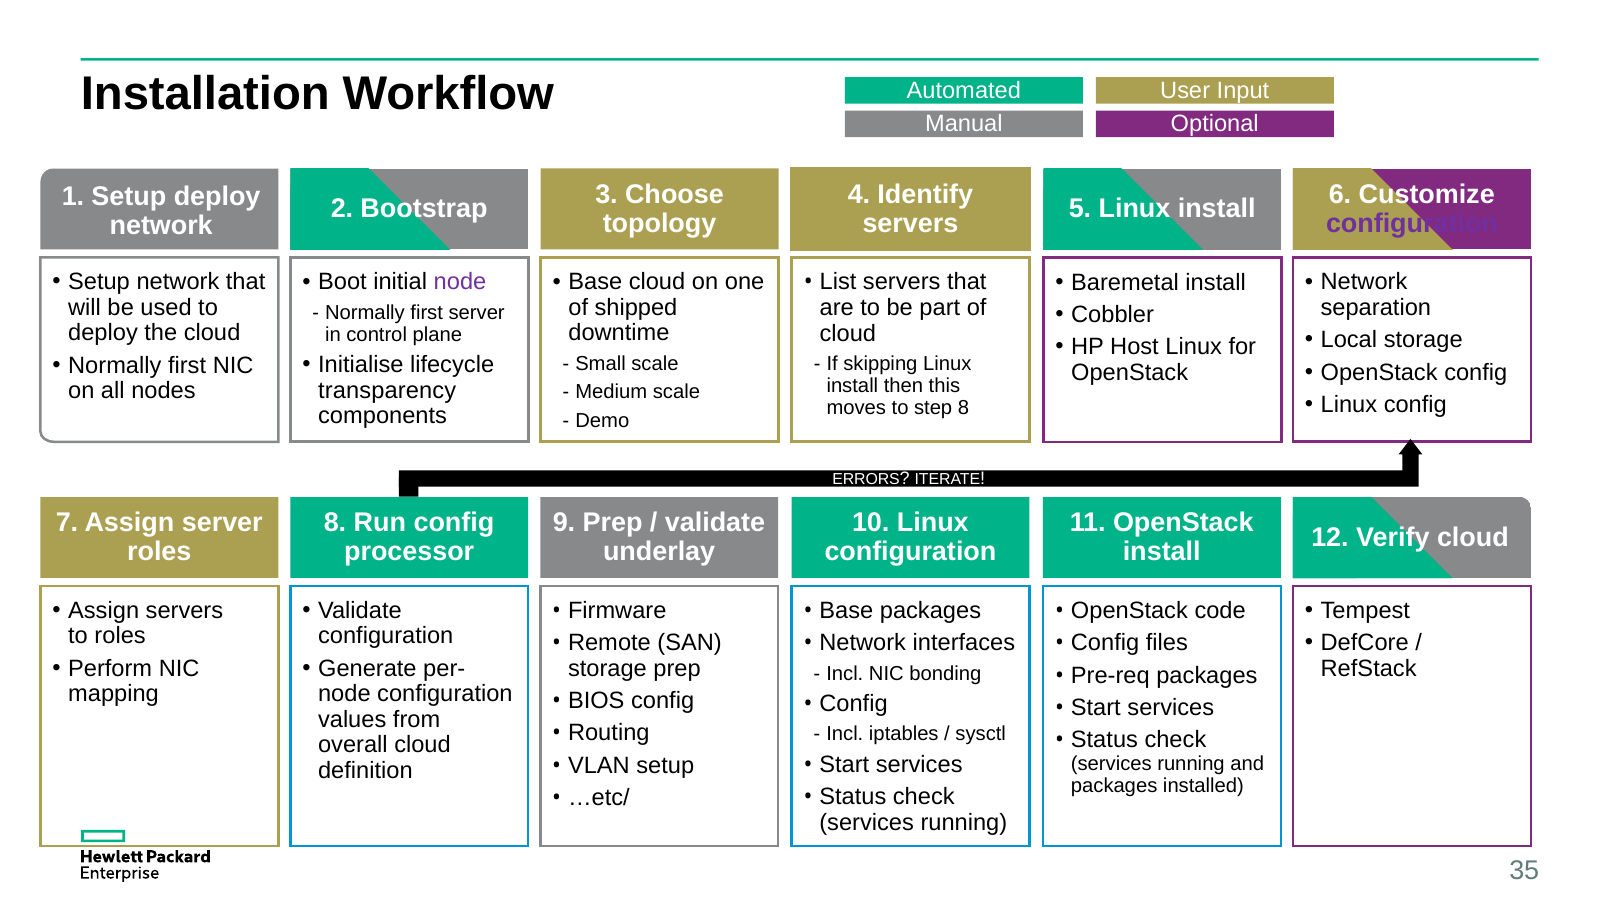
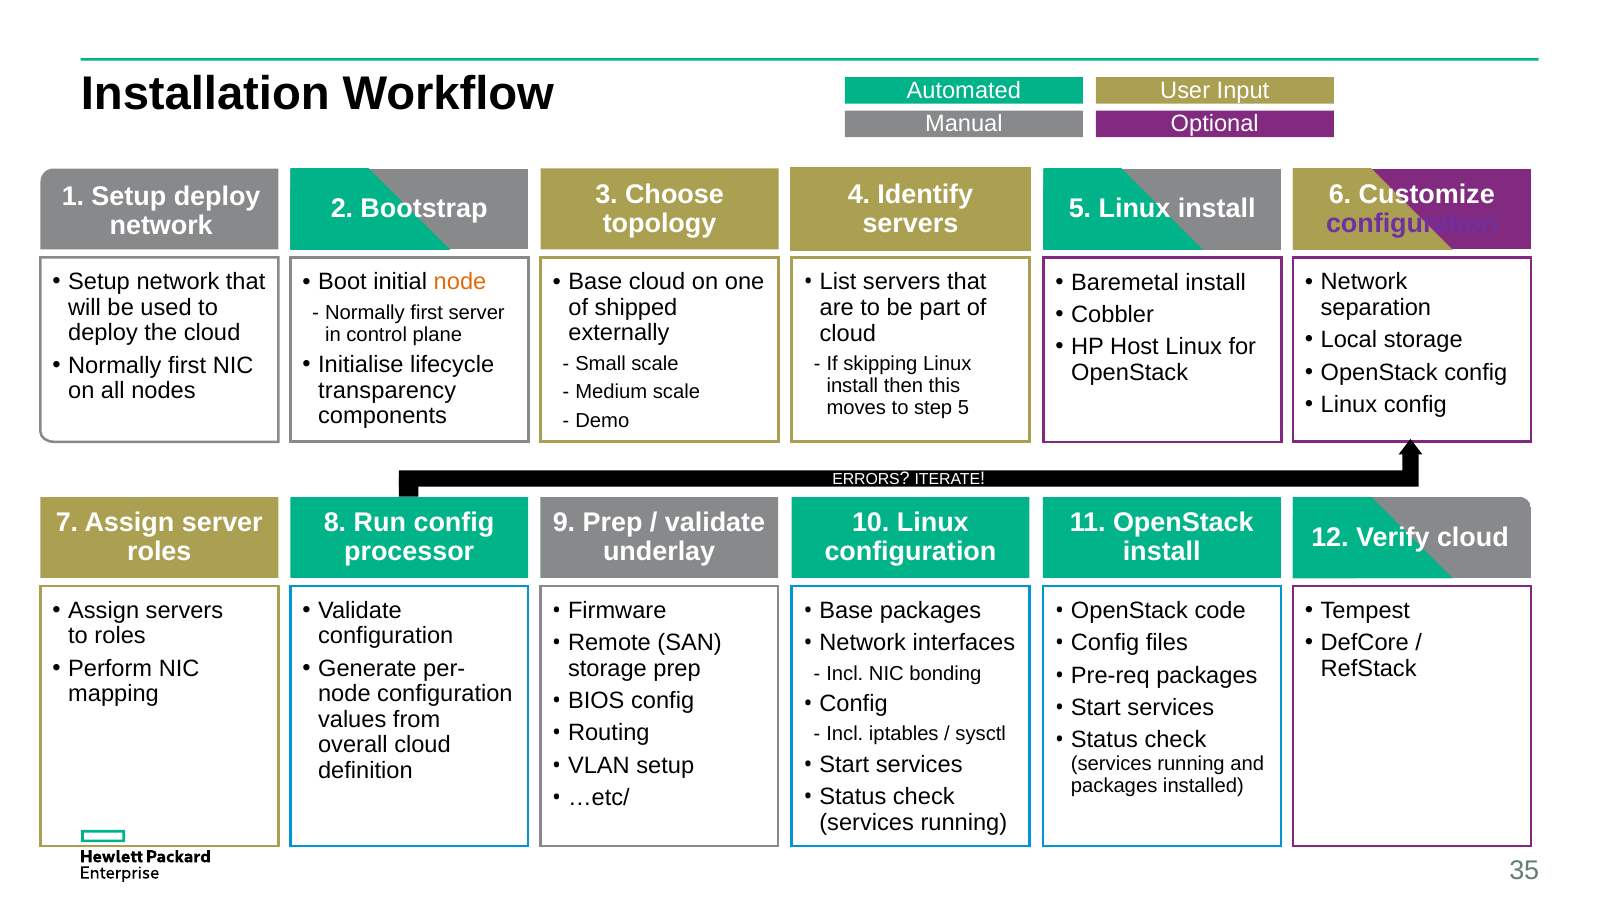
node colour: purple -> orange (460, 282)
downtime: downtime -> externally (619, 333)
step 8: 8 -> 5 (964, 408)
